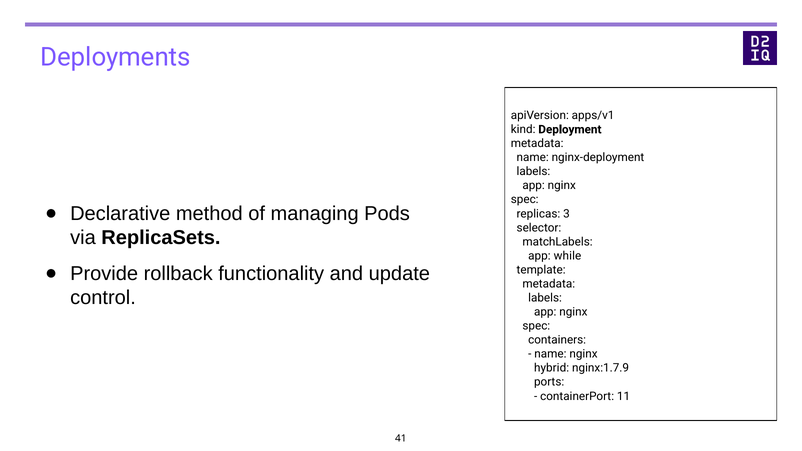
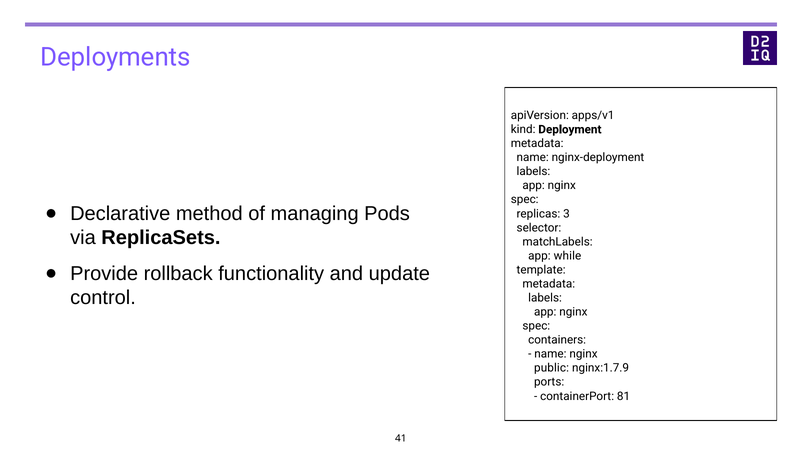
hybrid: hybrid -> public (552, 368)
11: 11 -> 81 (624, 396)
